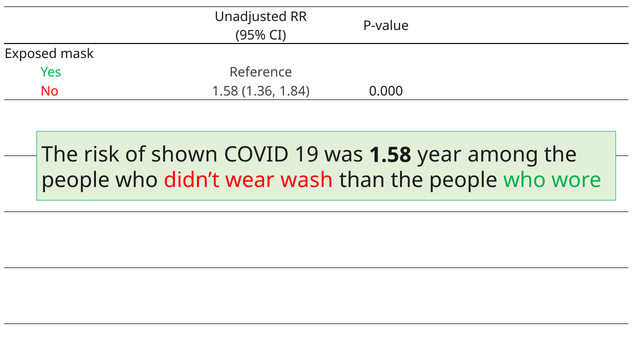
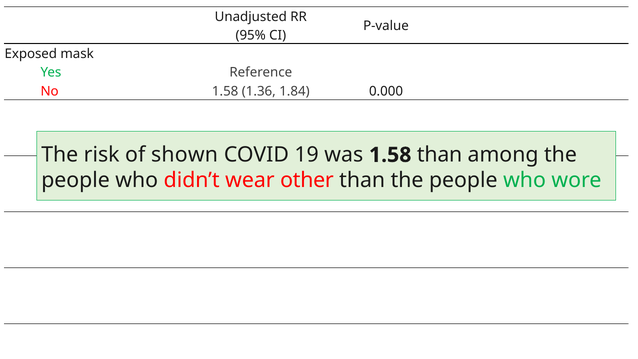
year: year -> than (440, 155)
wash: wash -> other (307, 180)
